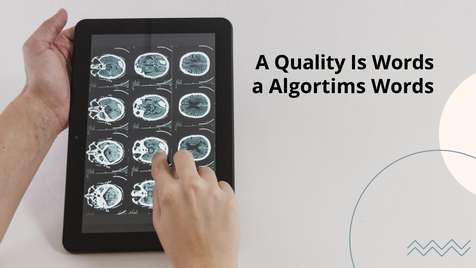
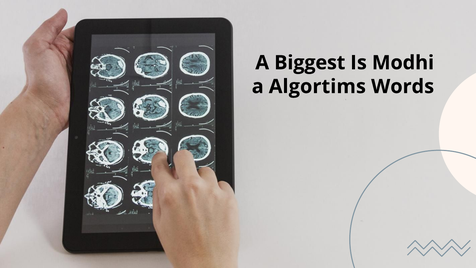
Quality: Quality -> Biggest (310, 63)
Is Words: Words -> Modhi (403, 63)
